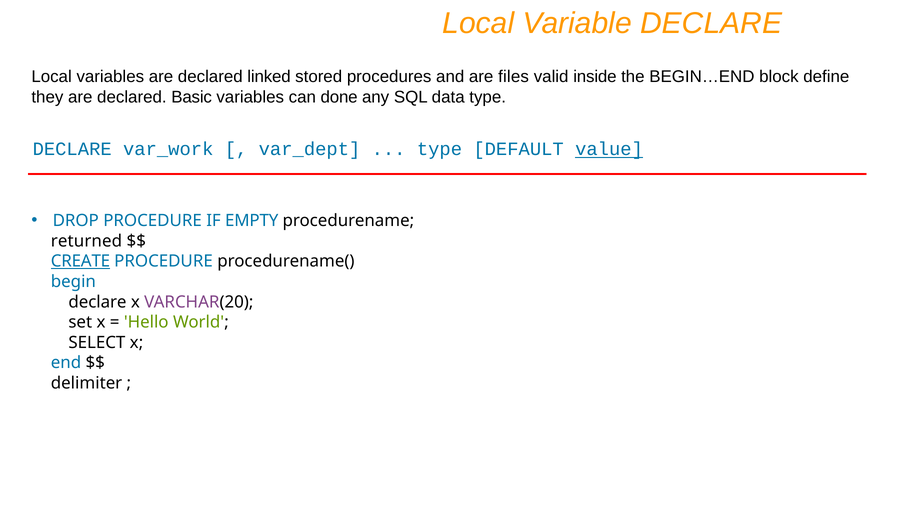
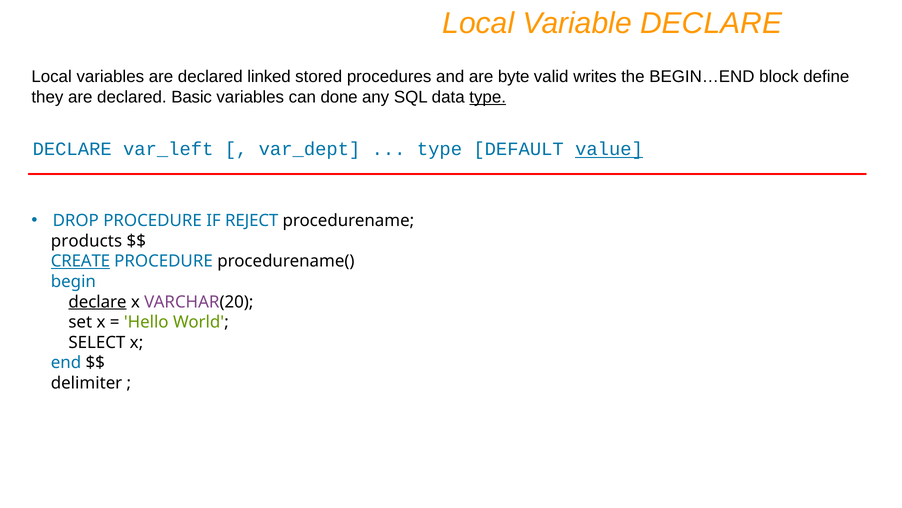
files: files -> byte (514, 77)
inside: inside -> writes (595, 77)
type underline: none -> present (488, 97)
var_work: var_work -> var_left (168, 149)
EMPTY: EMPTY -> REJECT (252, 220)
returned: returned -> products (87, 241)
declare underline: none -> present (97, 302)
